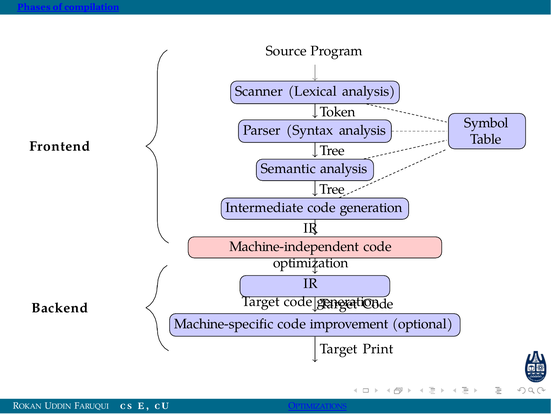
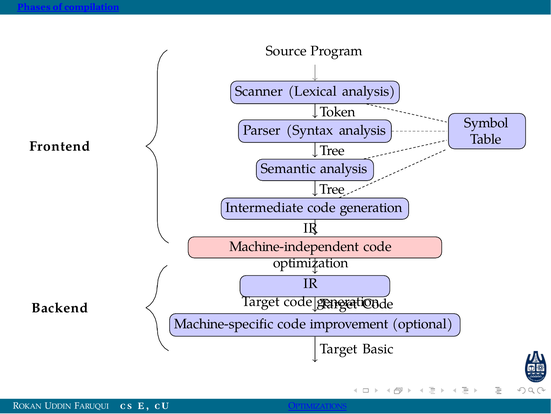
Print: Print -> Basic (378, 349)
